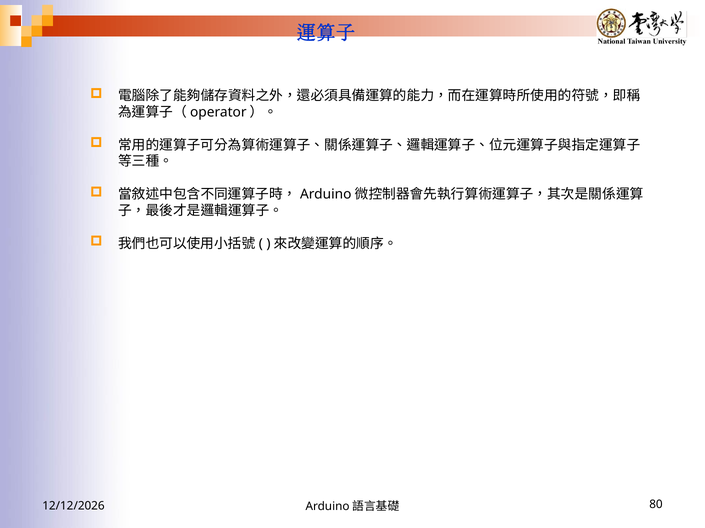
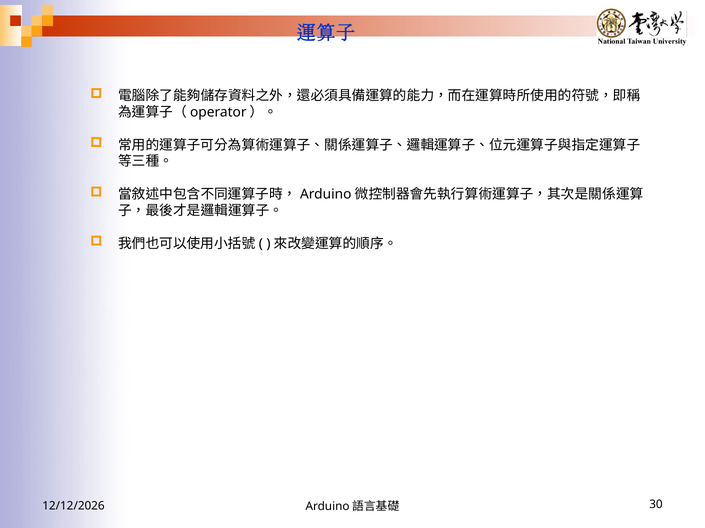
80: 80 -> 30 (656, 505)
